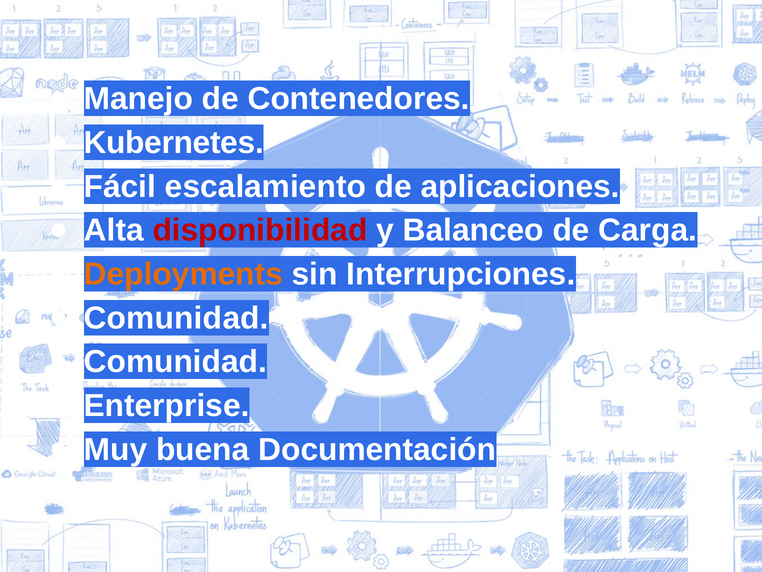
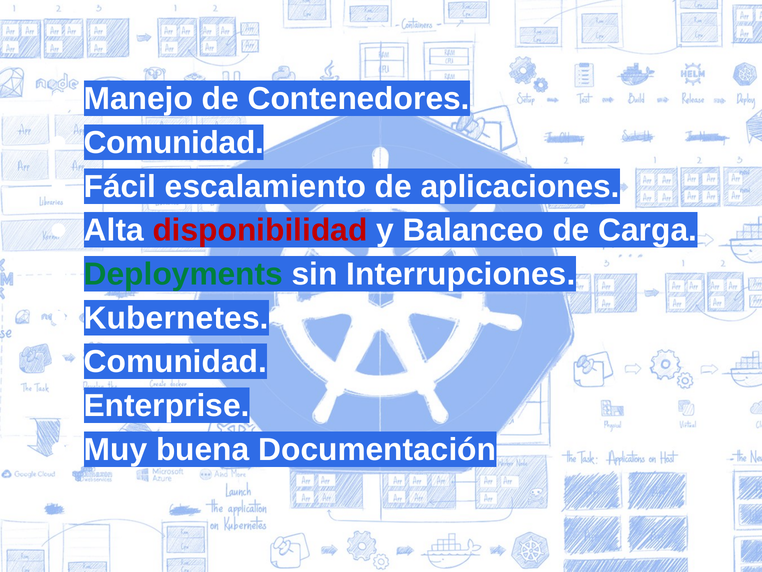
Kubernetes: Kubernetes -> Comunidad (174, 143)
Deployments colour: orange -> green (183, 274)
Comunidad: Comunidad -> Kubernetes (176, 318)
